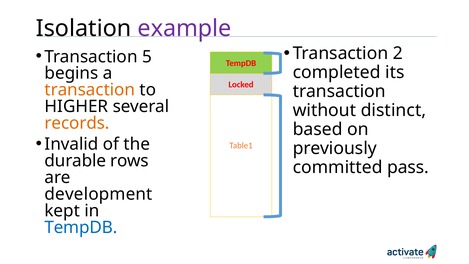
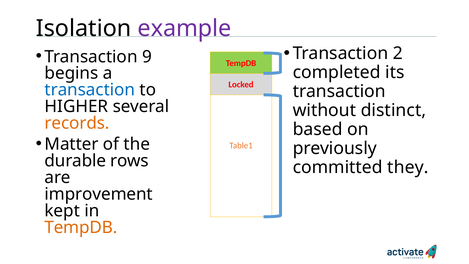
5: 5 -> 9 (147, 57)
transaction colour: orange -> blue (90, 90)
Invalid: Invalid -> Matter (72, 144)
pass: pass -> they (408, 167)
development: development -> improvement (99, 194)
TempDB colour: blue -> orange (81, 227)
